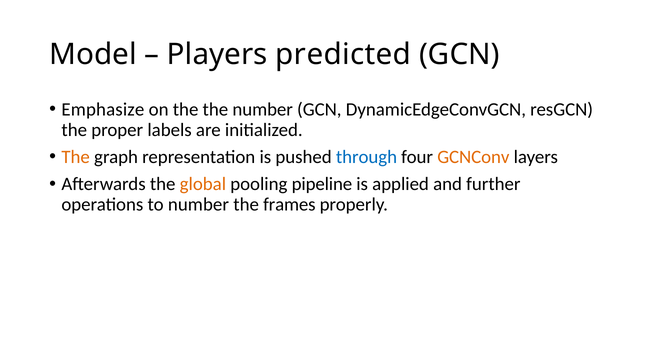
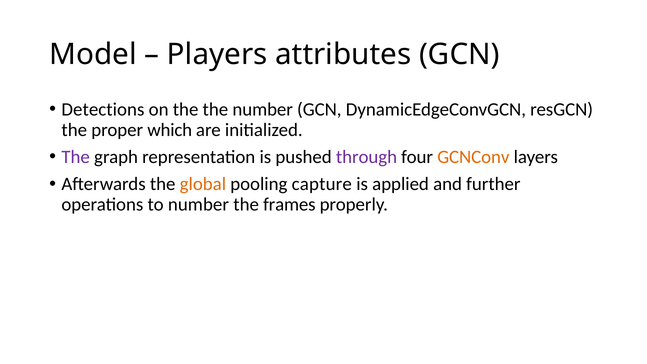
predicted: predicted -> attributes (343, 54)
Emphasize: Emphasize -> Detections (103, 109)
labels: labels -> which (170, 130)
The colour: orange -> purple (76, 157)
through colour: blue -> purple (367, 157)
pipeline: pipeline -> capture (322, 184)
